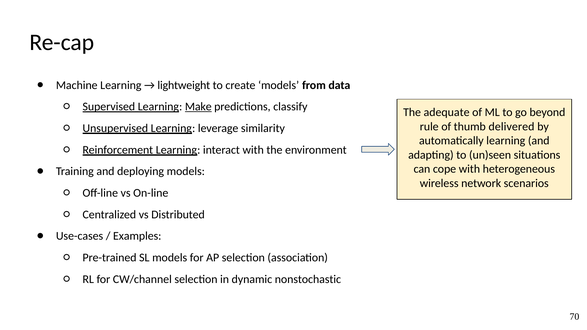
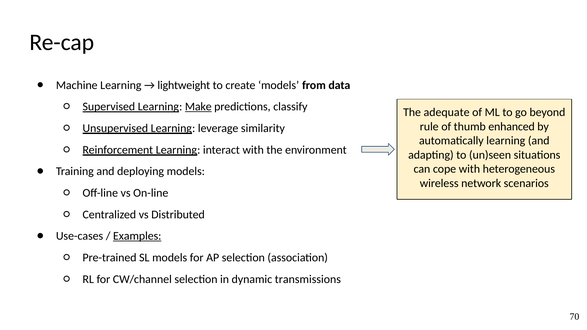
delivered: delivered -> enhanced (512, 127)
Examples underline: none -> present (137, 236)
nonstochastic: nonstochastic -> transmissions (308, 279)
